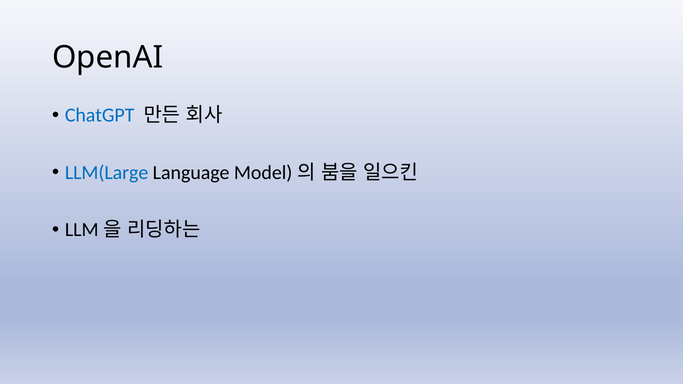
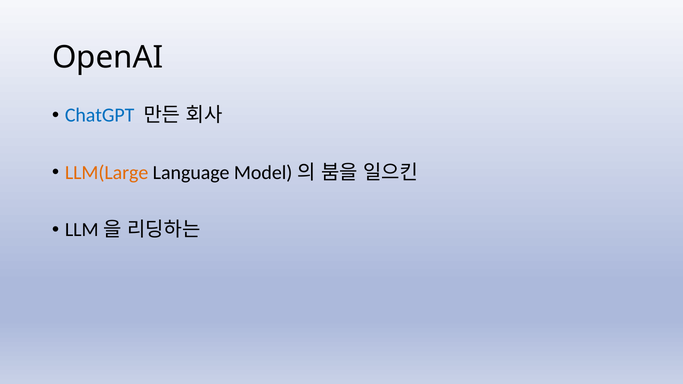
LLM(Large colour: blue -> orange (107, 173)
